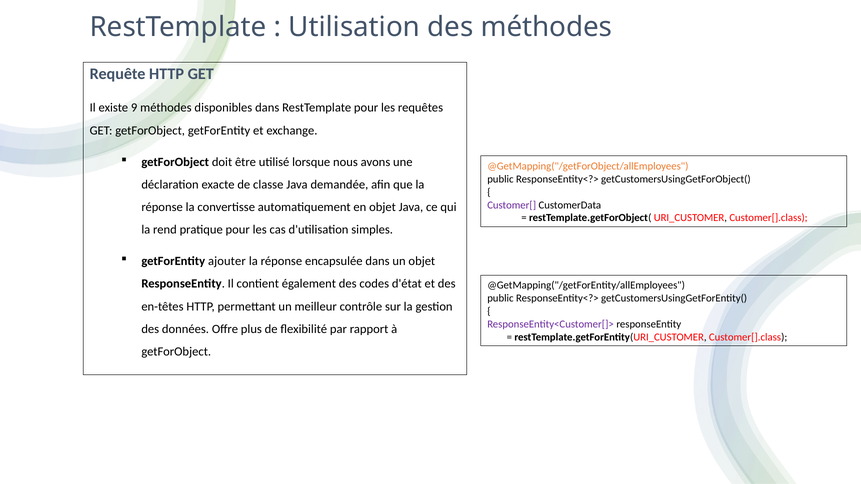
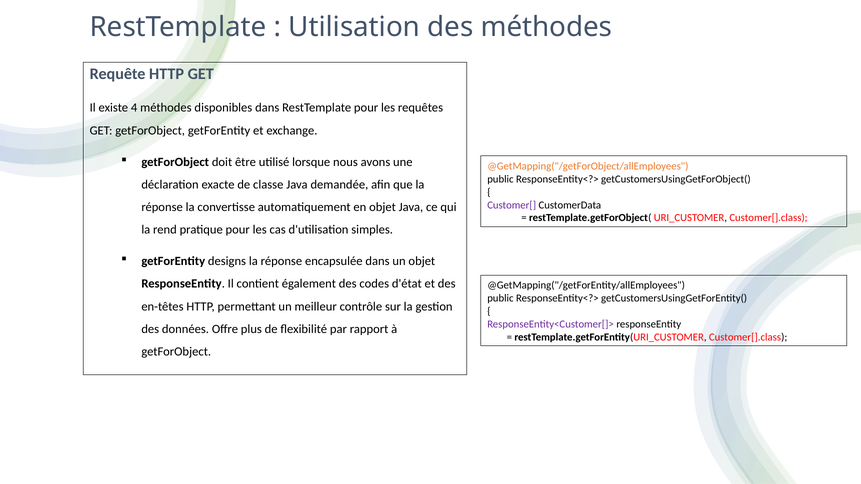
9: 9 -> 4 (134, 108)
ajouter: ajouter -> designs (227, 261)
